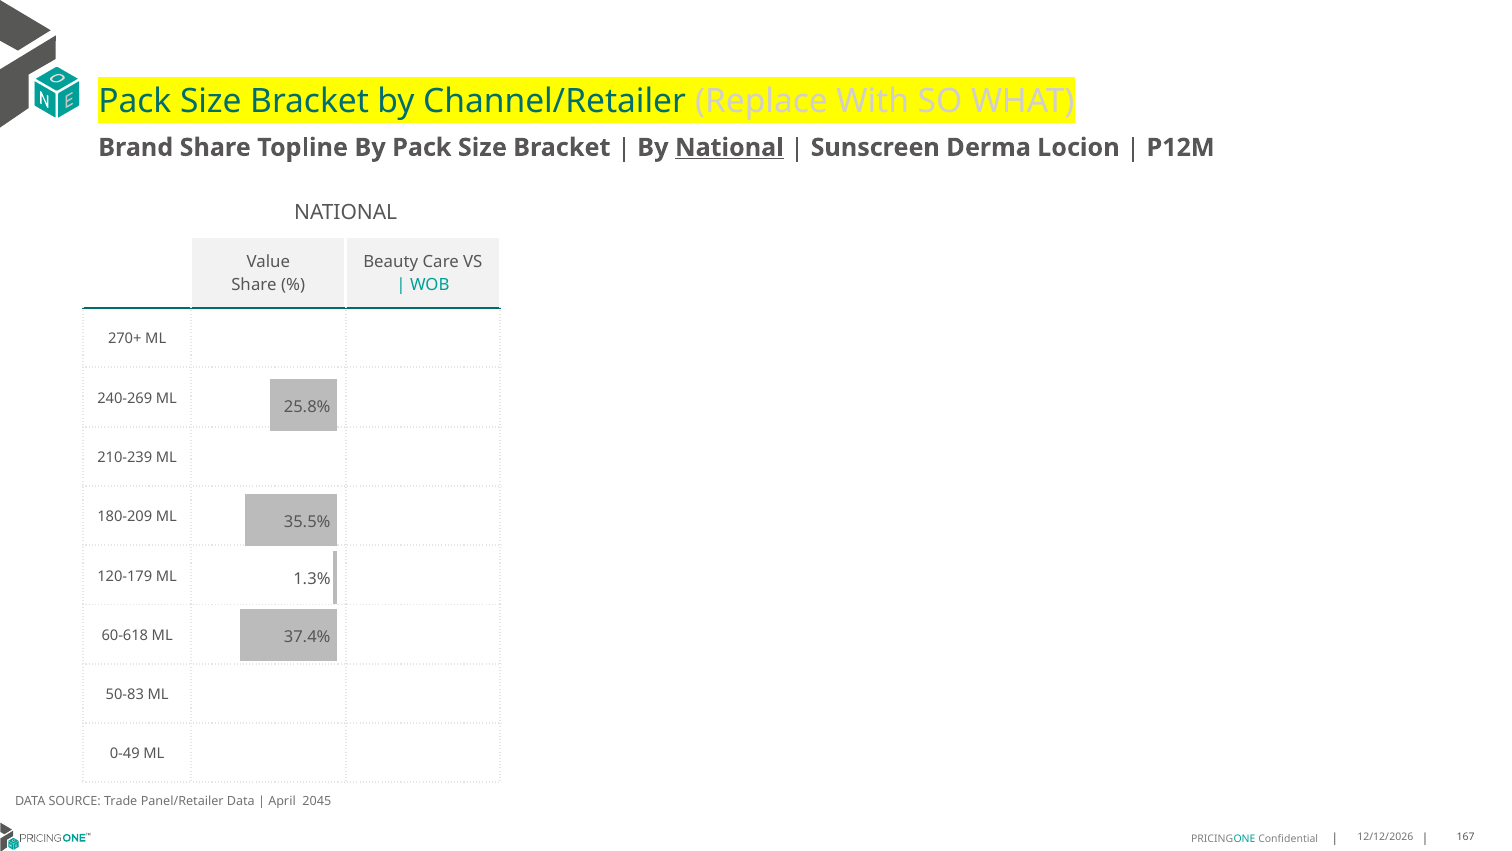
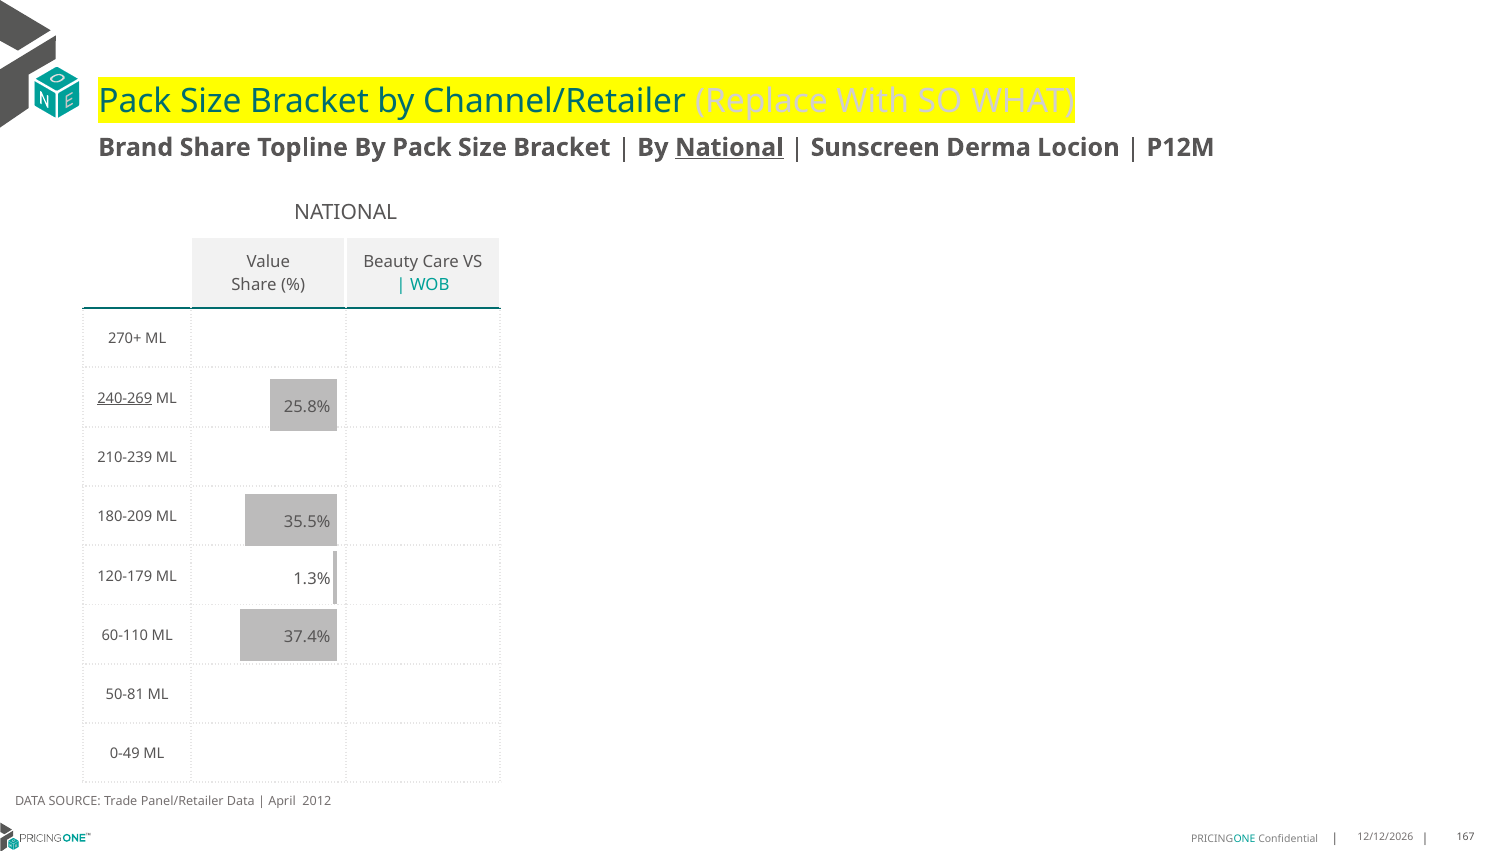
240-269 underline: none -> present (125, 398)
60-618: 60-618 -> 60-110 (125, 635)
50-83: 50-83 -> 50-81 (125, 694)
2045: 2045 -> 2012 (317, 801)
